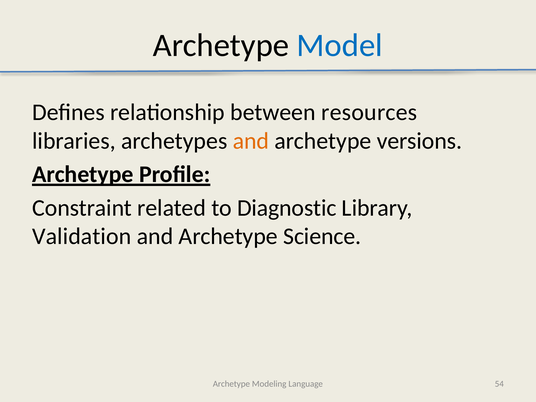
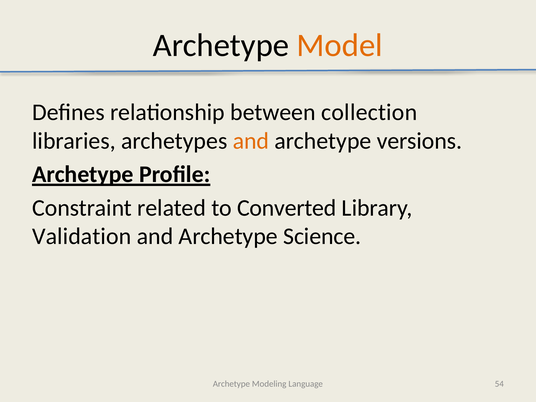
Model colour: blue -> orange (340, 45)
resources: resources -> collection (369, 112)
Diagnostic: Diagnostic -> Converted (287, 208)
